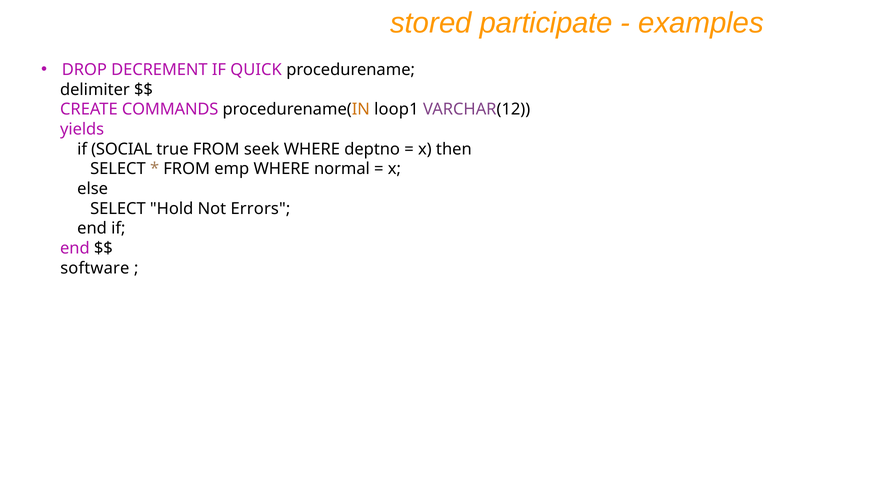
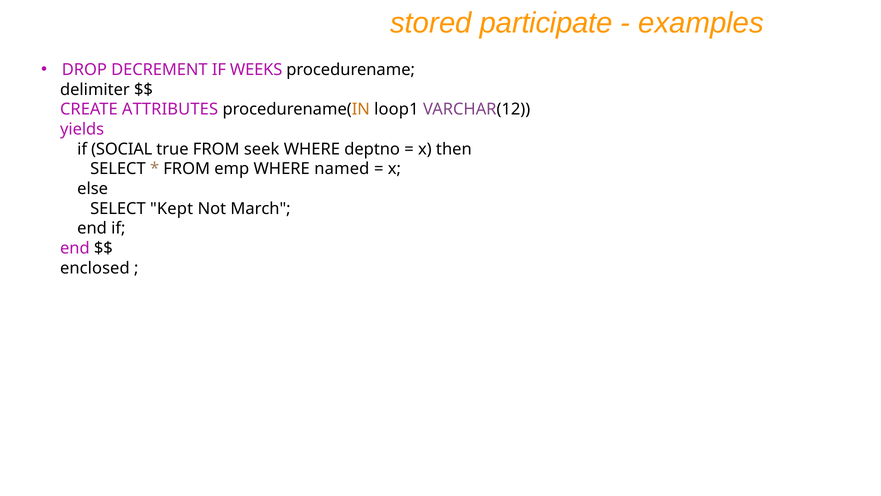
QUICK: QUICK -> WEEKS (256, 70)
COMMANDS: COMMANDS -> ATTRIBUTES (170, 109)
normal: normal -> named (342, 169)
Hold: Hold -> Kept (172, 209)
Errors: Errors -> March (261, 209)
software: software -> enclosed (95, 268)
